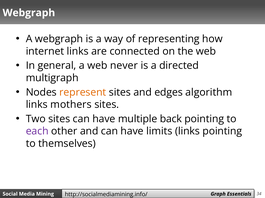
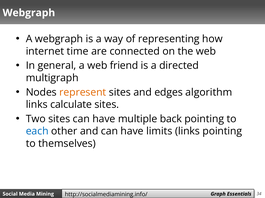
internet links: links -> time (78, 51)
never: never -> friend (124, 66)
mothers: mothers -> calculate (71, 105)
each colour: purple -> blue (37, 132)
